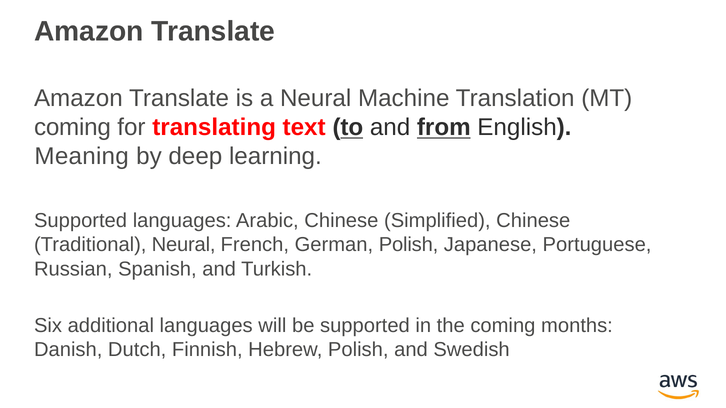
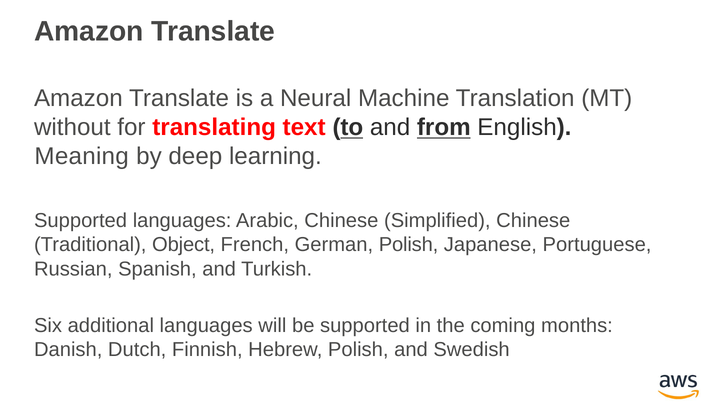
coming: coming -> without (72, 128)
Traditional Neural: Neural -> Object (184, 245)
